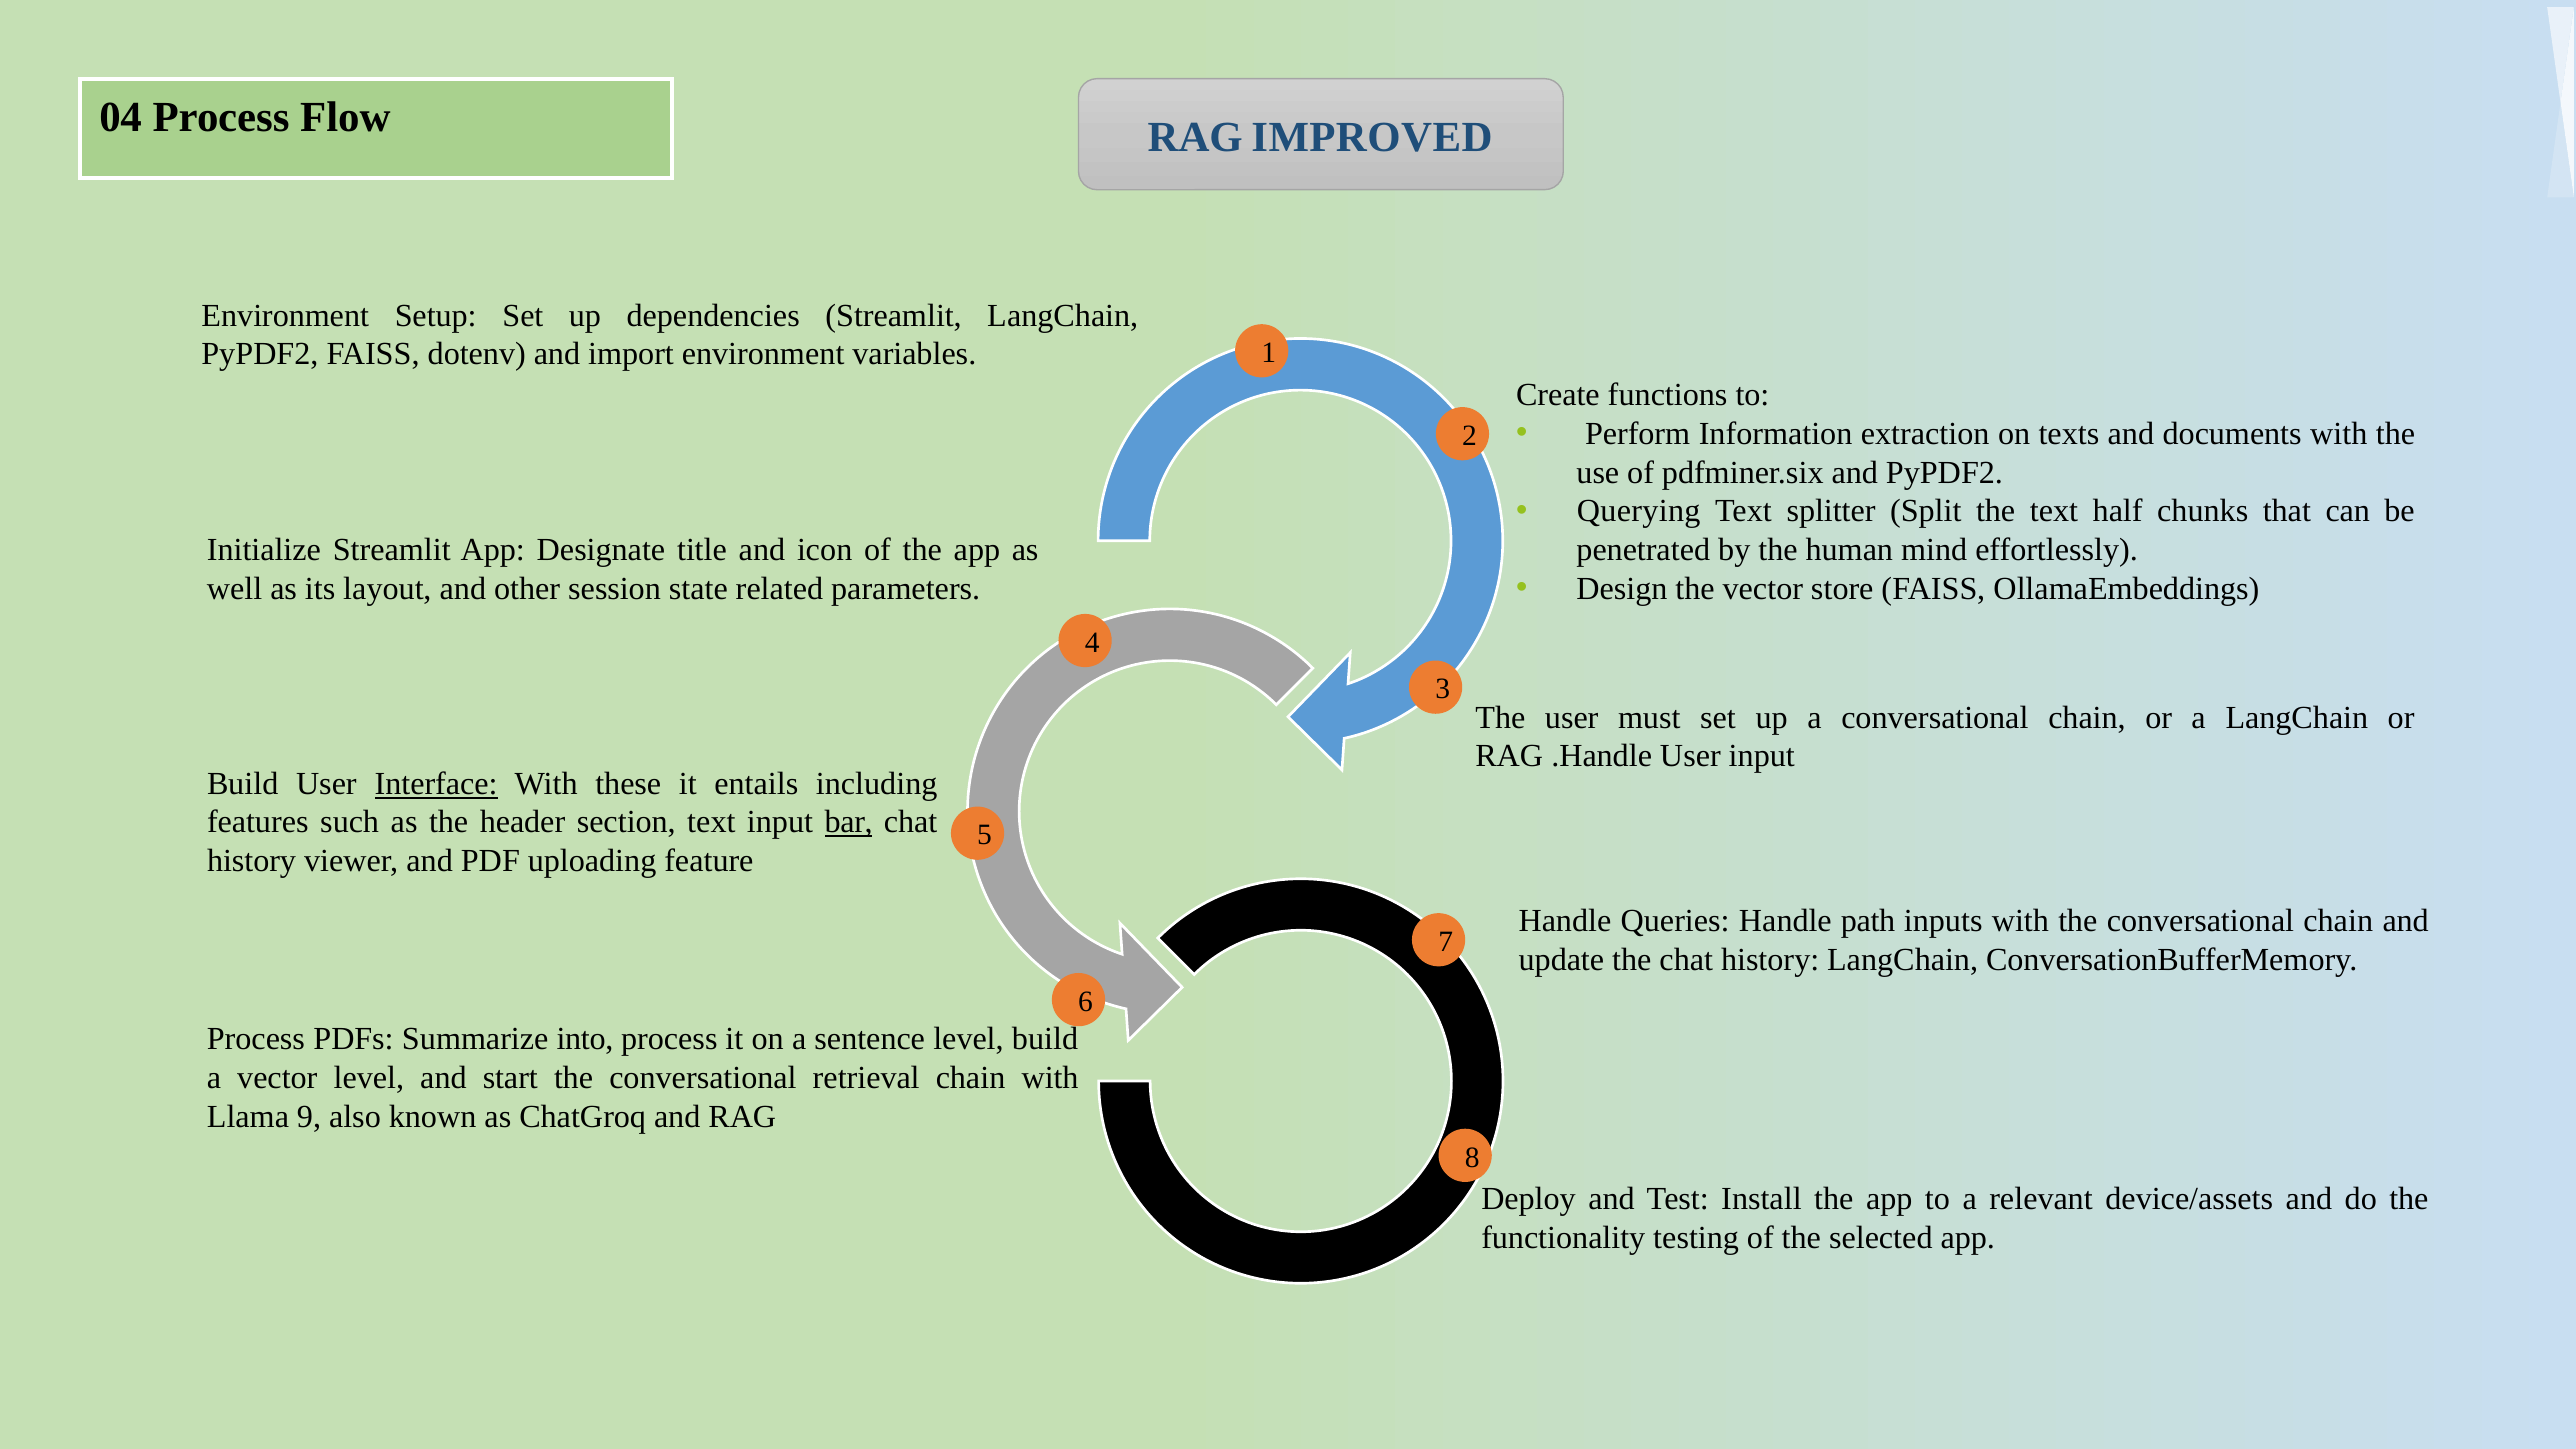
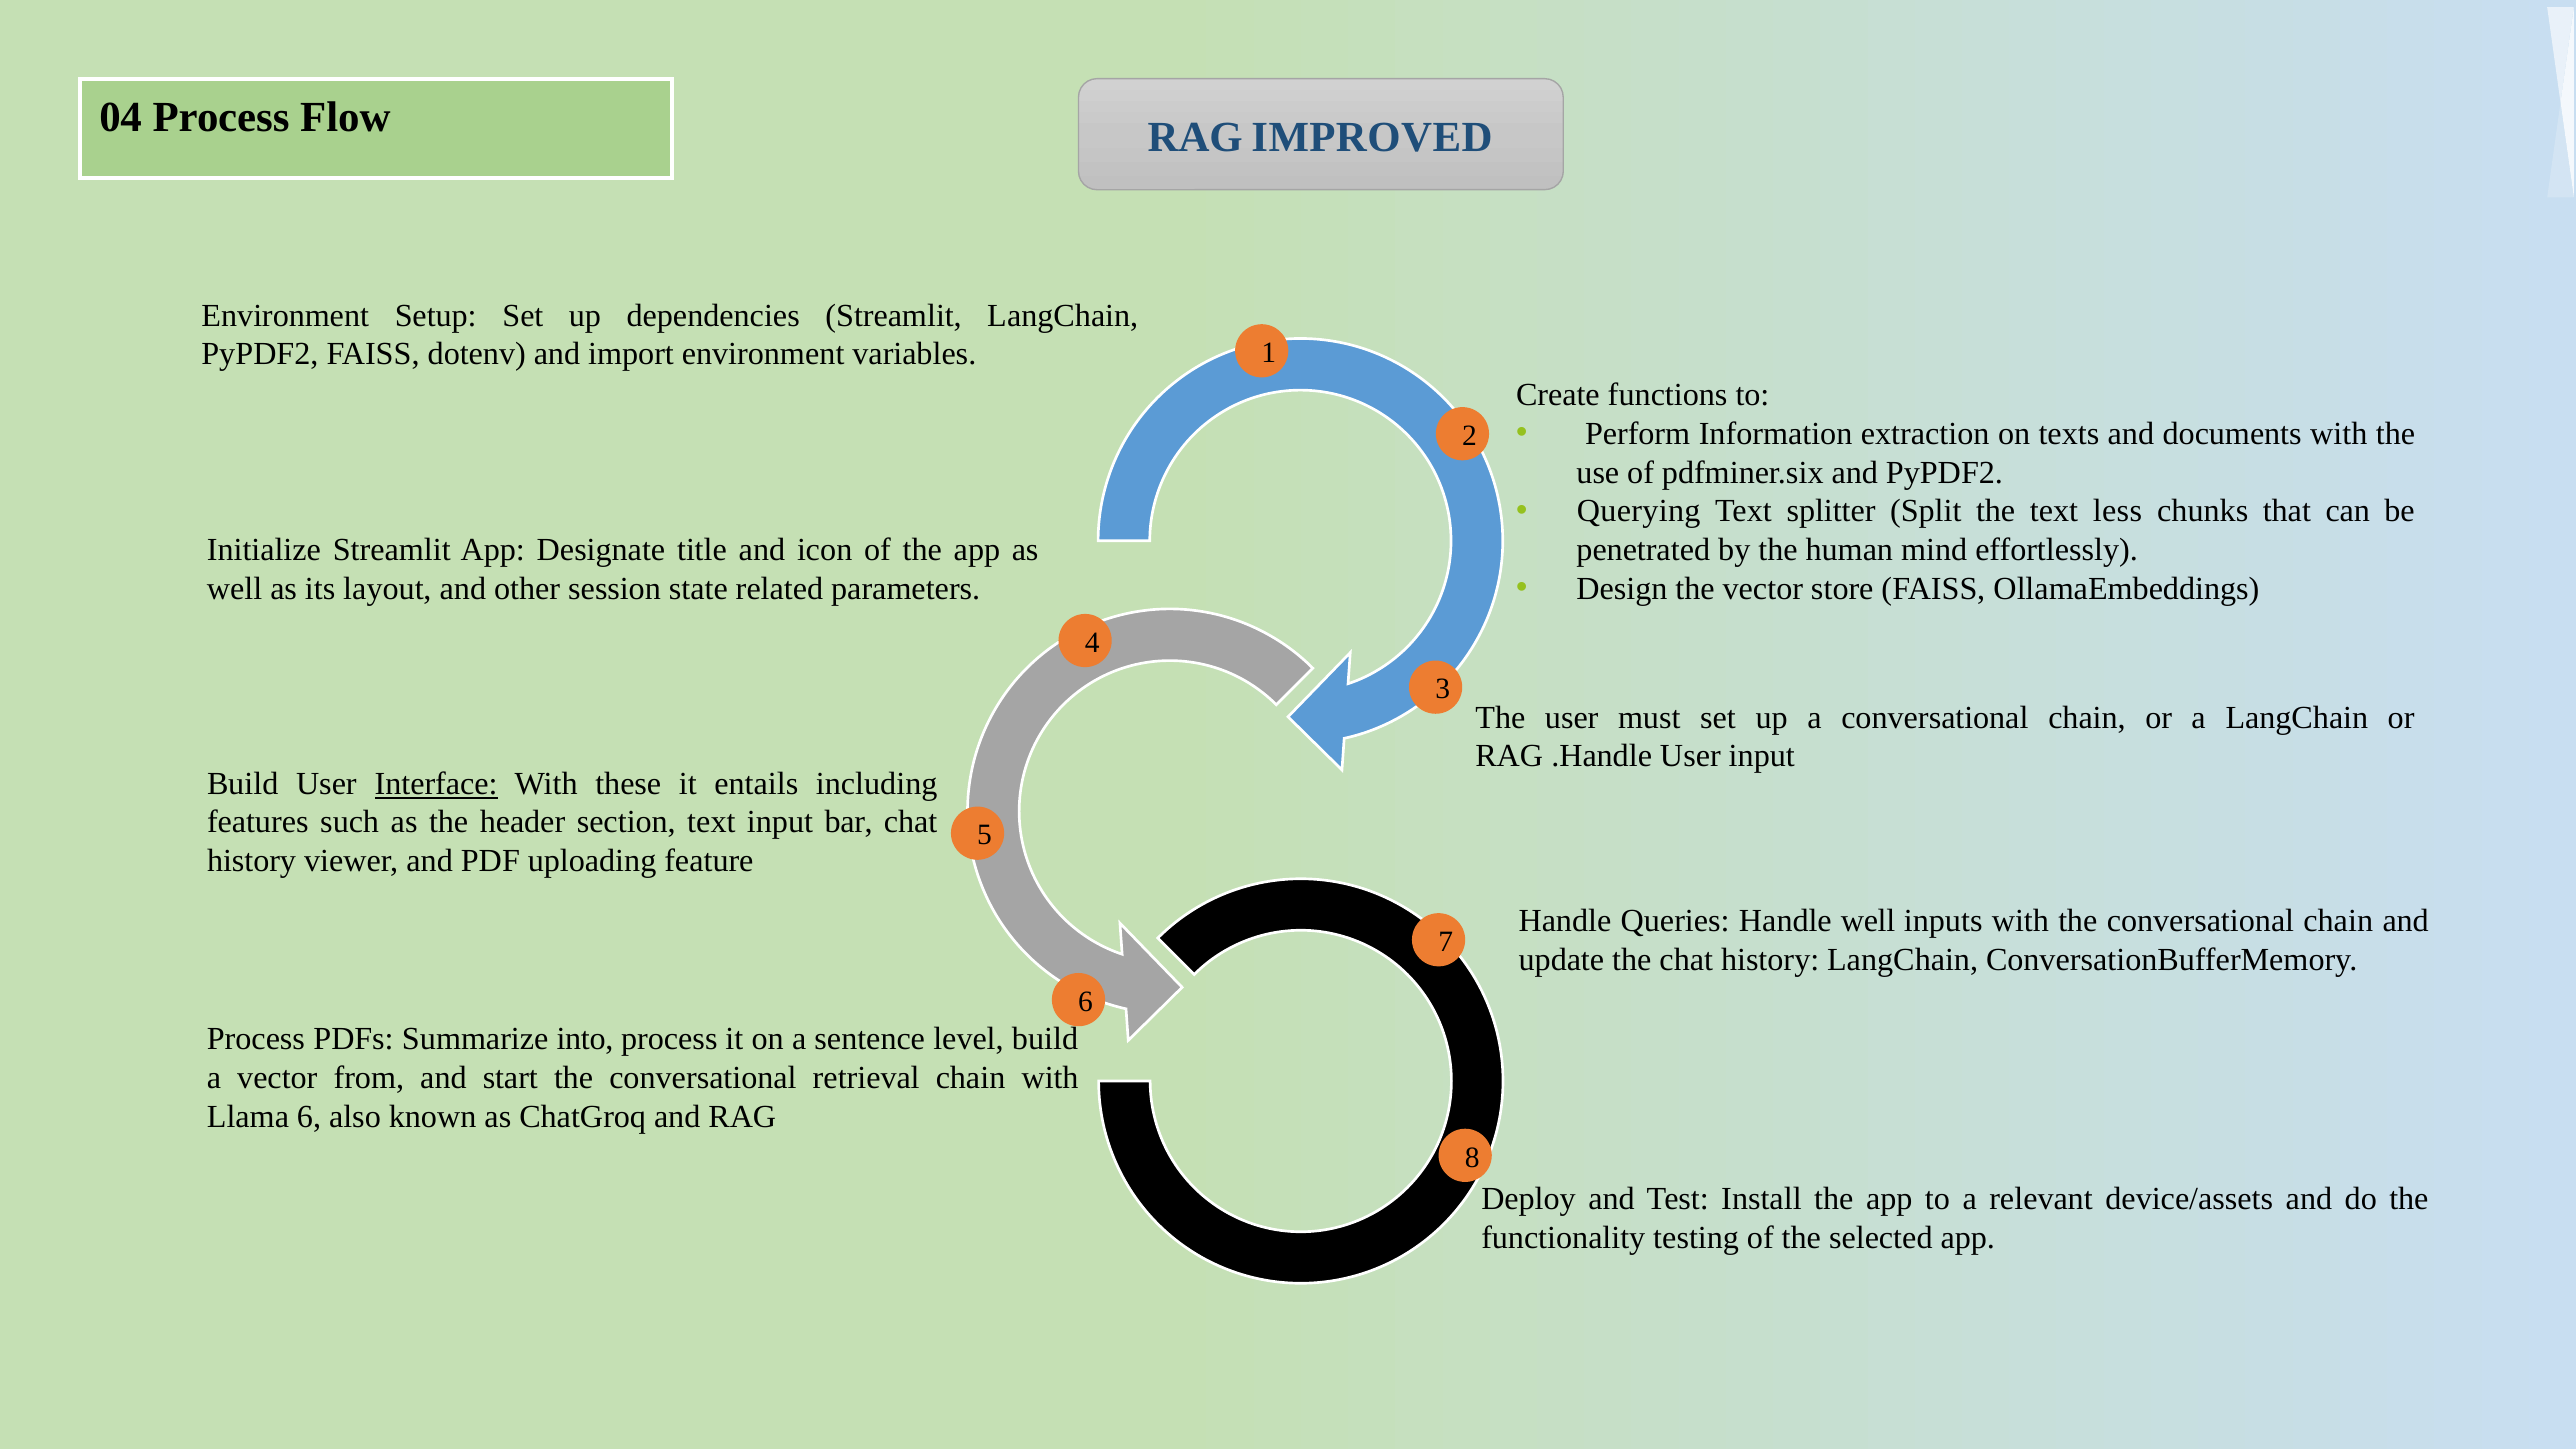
half: half -> less (2117, 511)
bar underline: present -> none (849, 822)
Handle path: path -> well (1868, 921)
vector level: level -> from (369, 1078)
Llama 9: 9 -> 6 (309, 1117)
